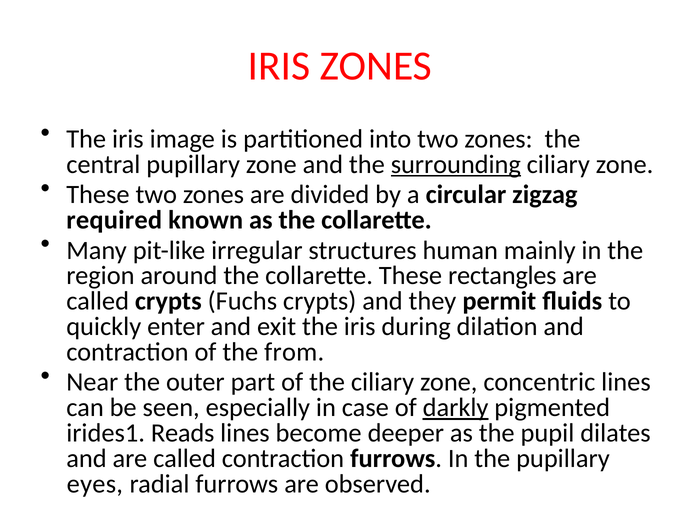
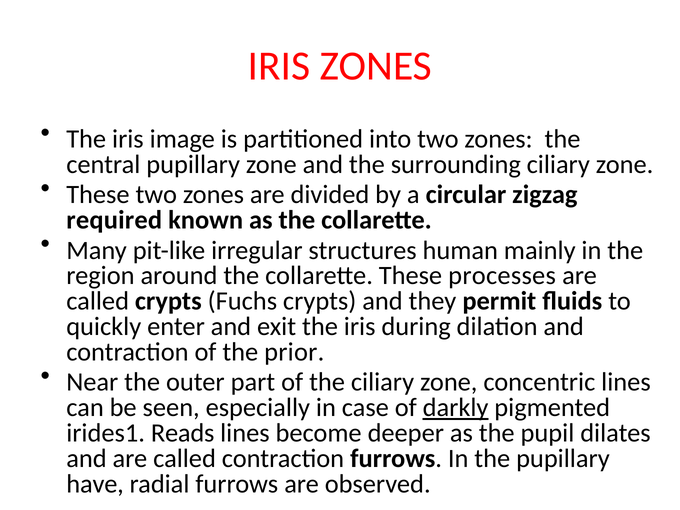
surrounding underline: present -> none (456, 164)
rectangles: rectangles -> processes (502, 276)
from: from -> prior (294, 352)
eyes: eyes -> have (95, 484)
